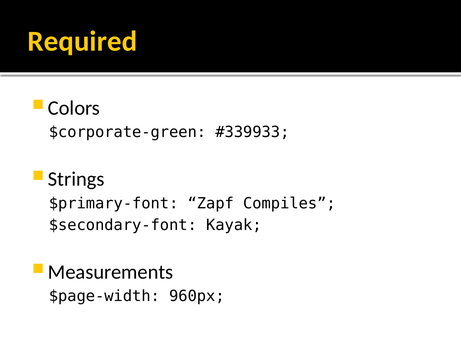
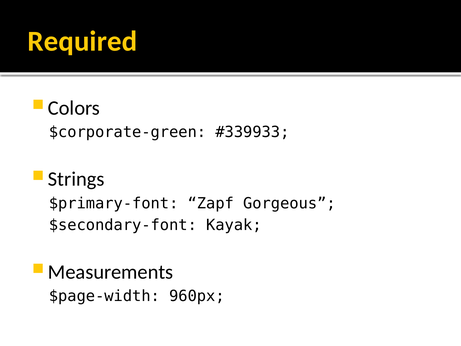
Compiles: Compiles -> Gorgeous (289, 203)
